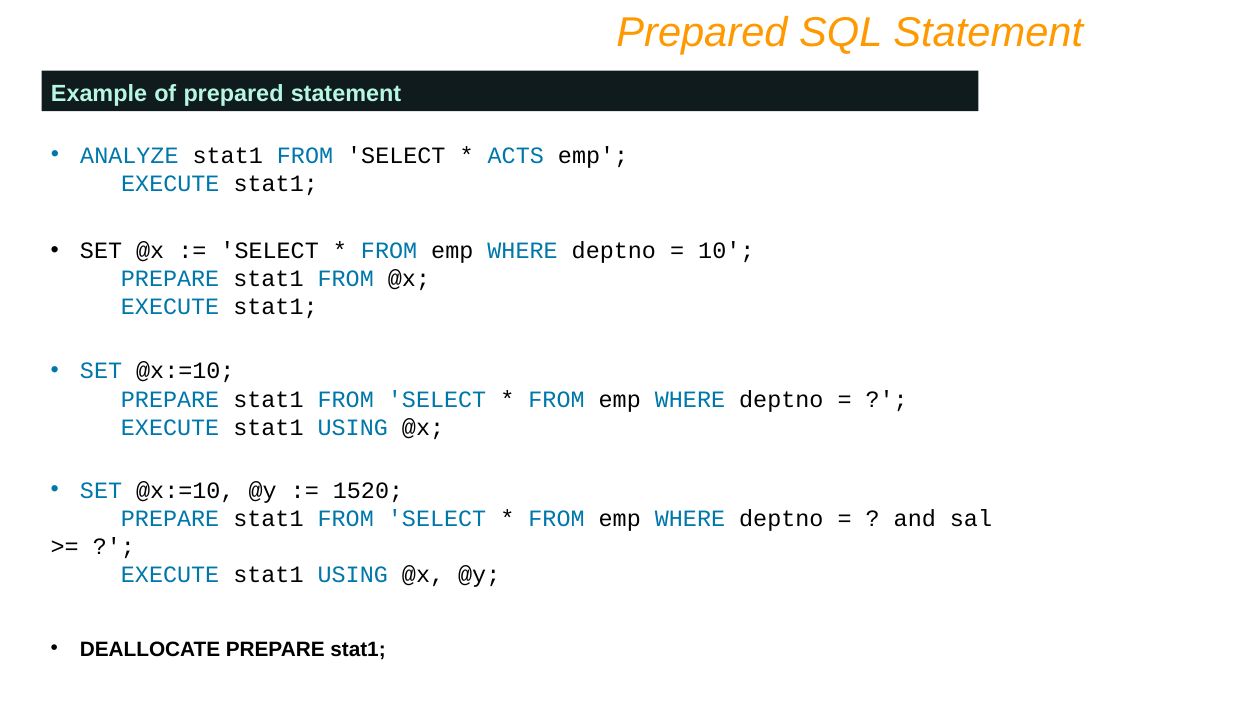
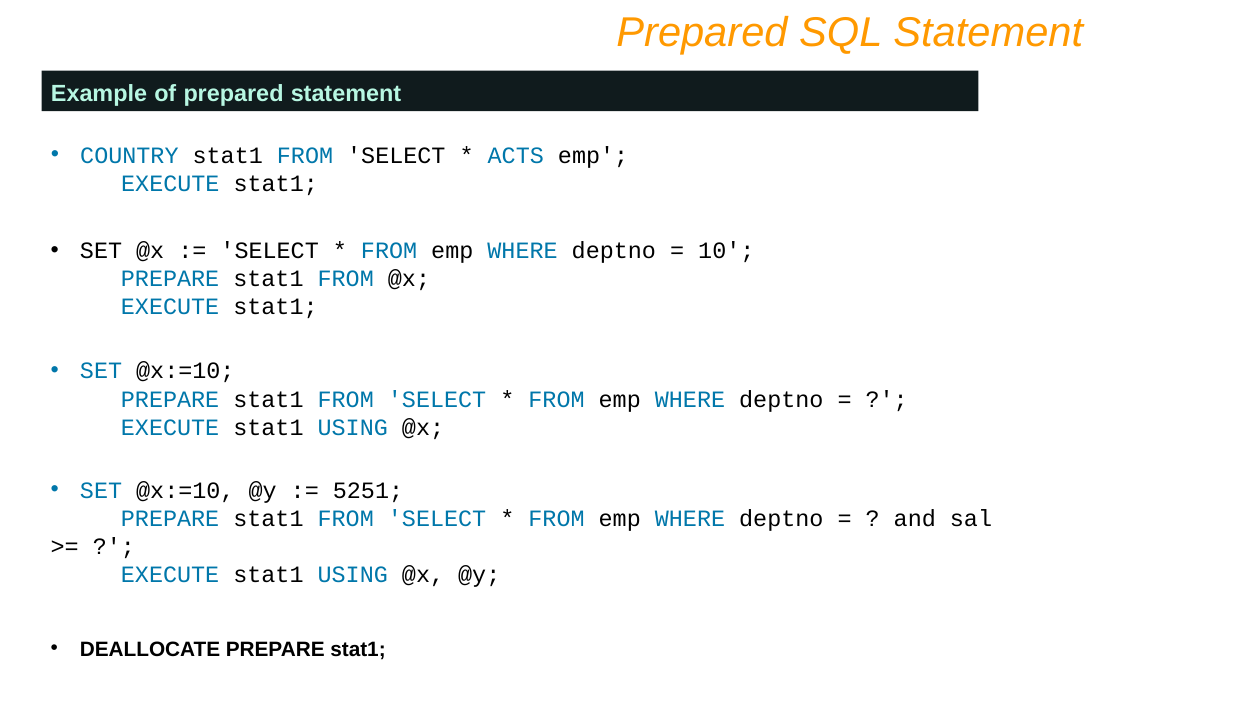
ANALYZE: ANALYZE -> COUNTRY (129, 156)
1520: 1520 -> 5251 (368, 491)
